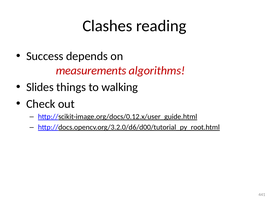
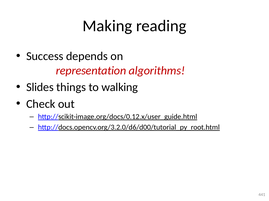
Clashes: Clashes -> Making (107, 26)
measurements: measurements -> representation (91, 71)
